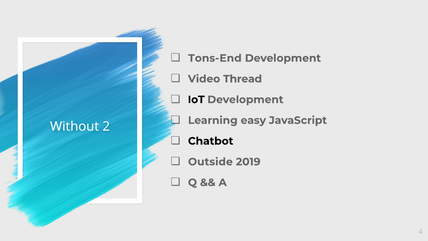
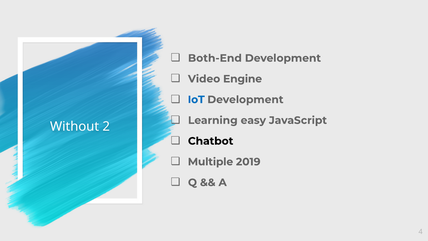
Tons-End: Tons-End -> Both-End (215, 58)
Thread: Thread -> Engine (243, 79)
IoT colour: black -> blue (196, 100)
Outside: Outside -> Multiple (210, 162)
